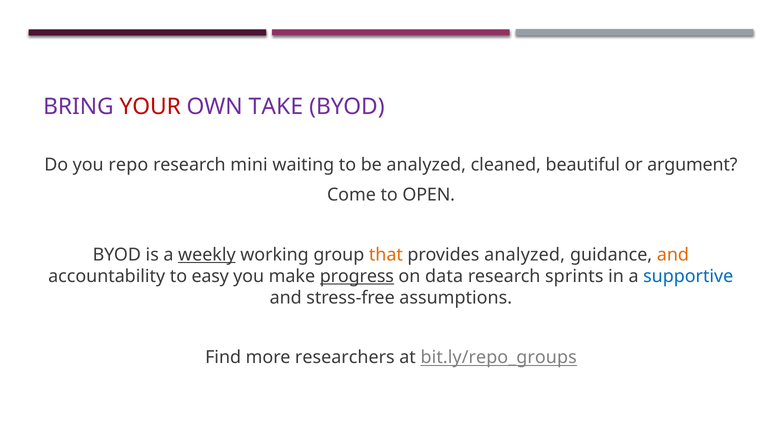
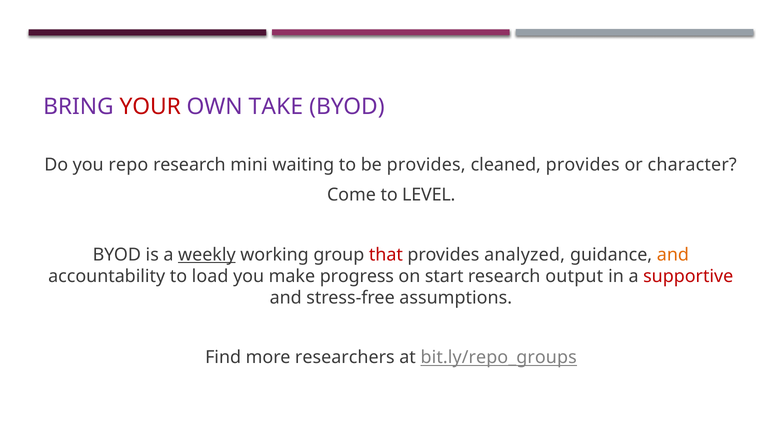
be analyzed: analyzed -> provides (426, 165)
cleaned beautiful: beautiful -> provides (583, 165)
argument: argument -> character (692, 165)
OPEN: OPEN -> LEVEL (429, 195)
that colour: orange -> red (386, 255)
easy: easy -> load (210, 276)
progress underline: present -> none (357, 276)
data: data -> start (444, 276)
sprints: sprints -> output (574, 276)
supportive colour: blue -> red (688, 276)
